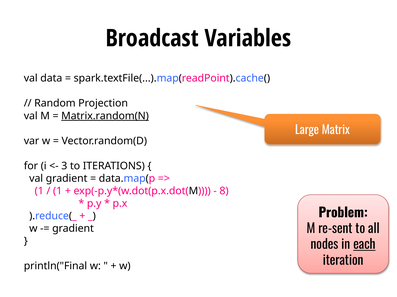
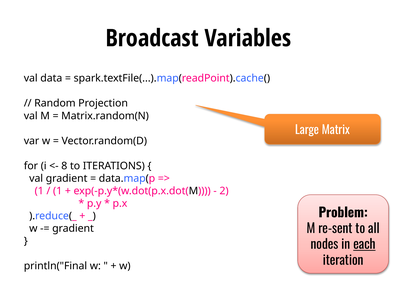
Matrix.random(N underline: present -> none (105, 116)
3: 3 -> 8 (64, 166)
8: 8 -> 2 (224, 191)
